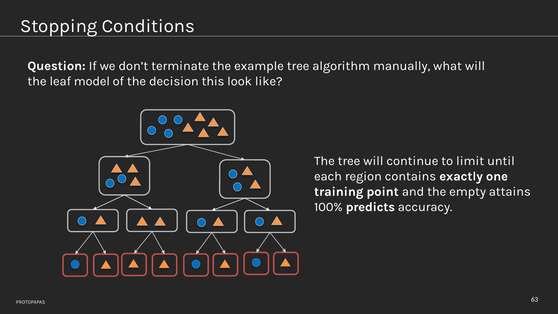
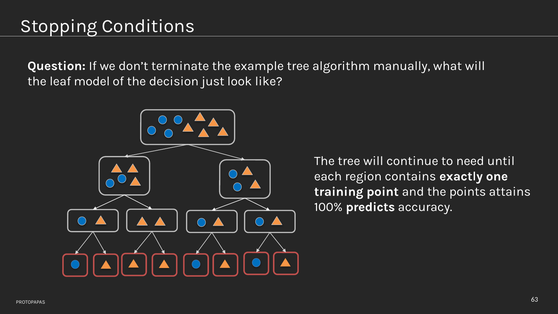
this: this -> just (213, 81)
limit: limit -> need (470, 161)
empty: empty -> points (468, 191)
